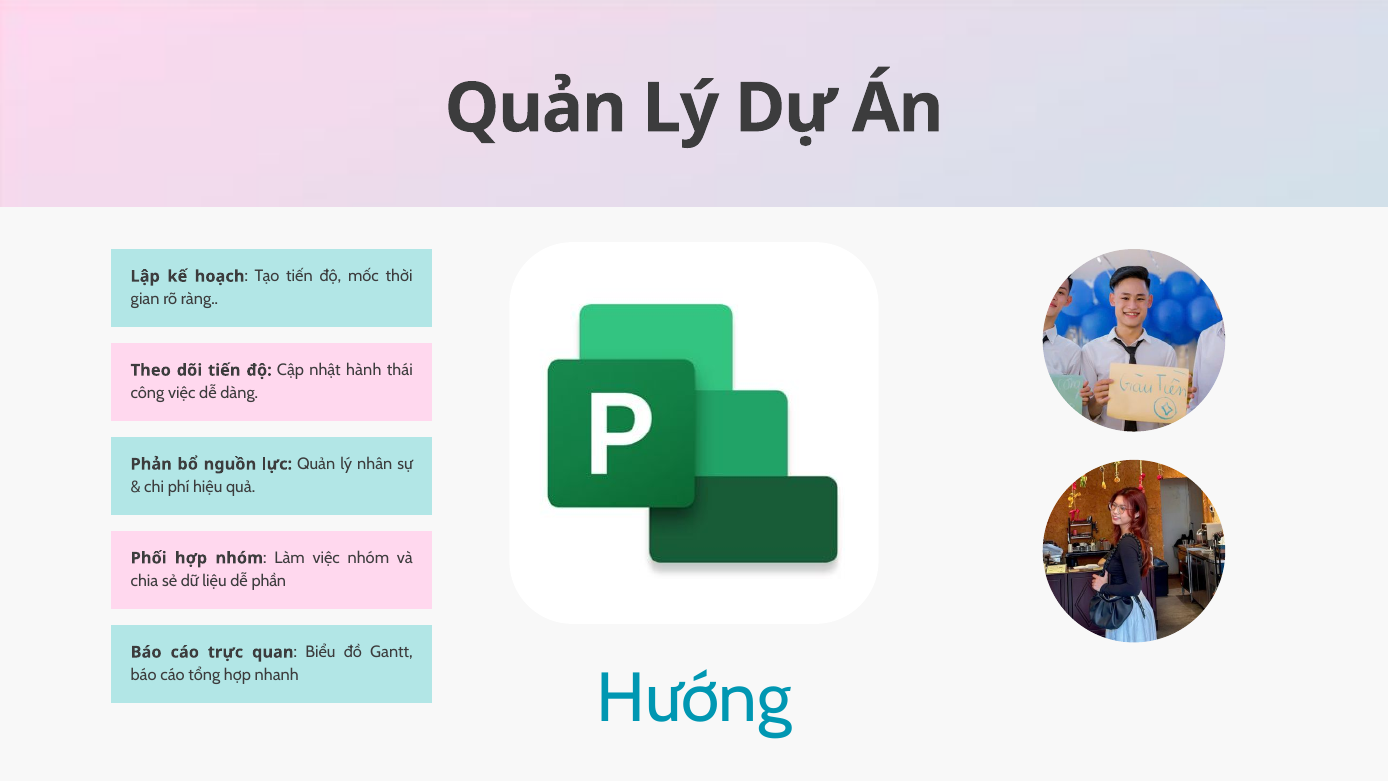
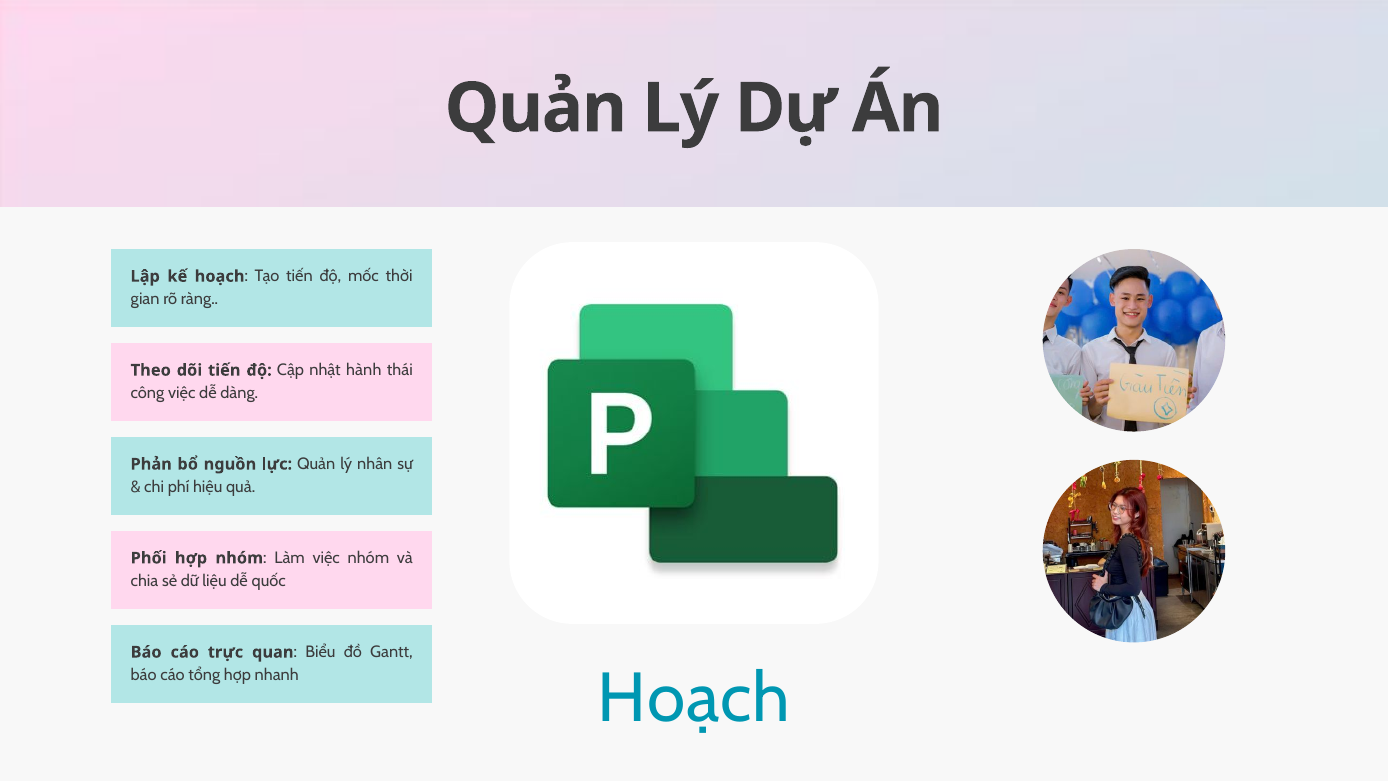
phần: phần -> quốc (269, 581)
Hướng: Hướng -> Hoạch (694, 698)
